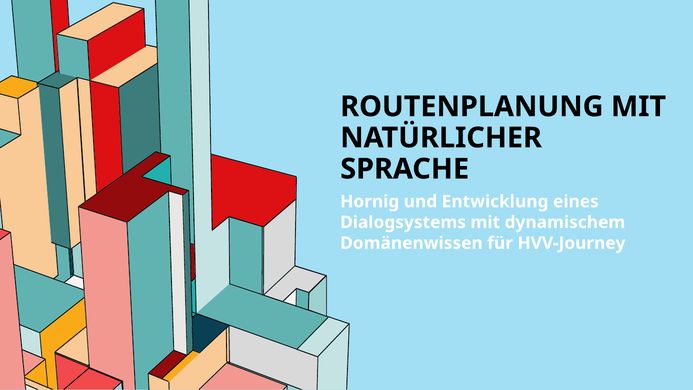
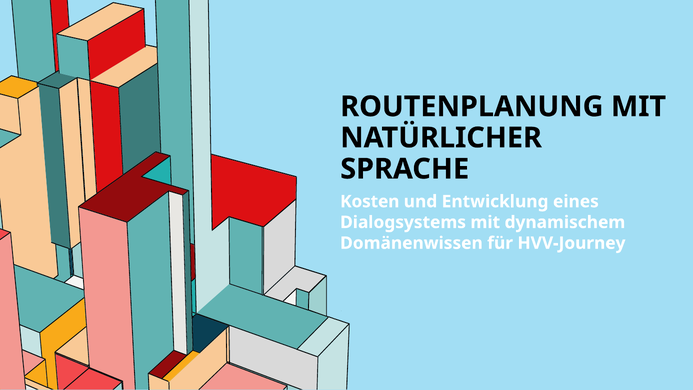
Hornig: Hornig -> Kosten (370, 201)
